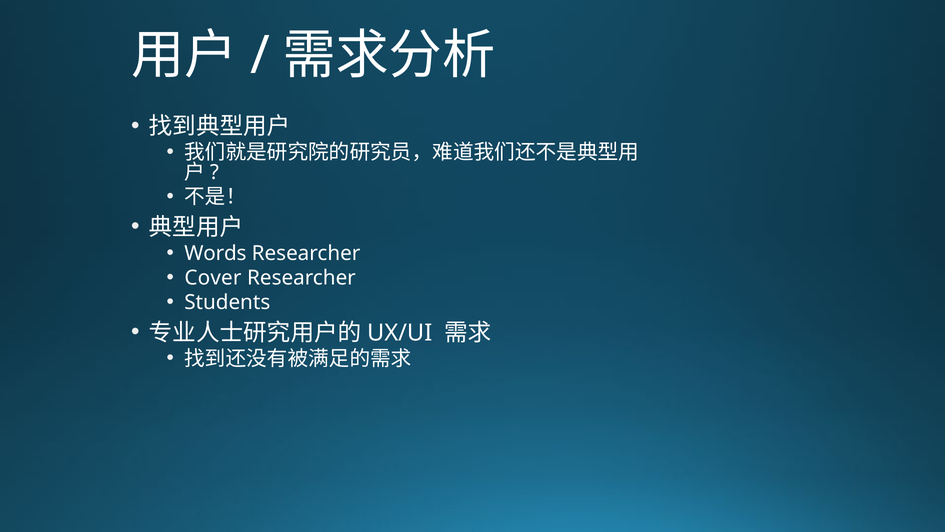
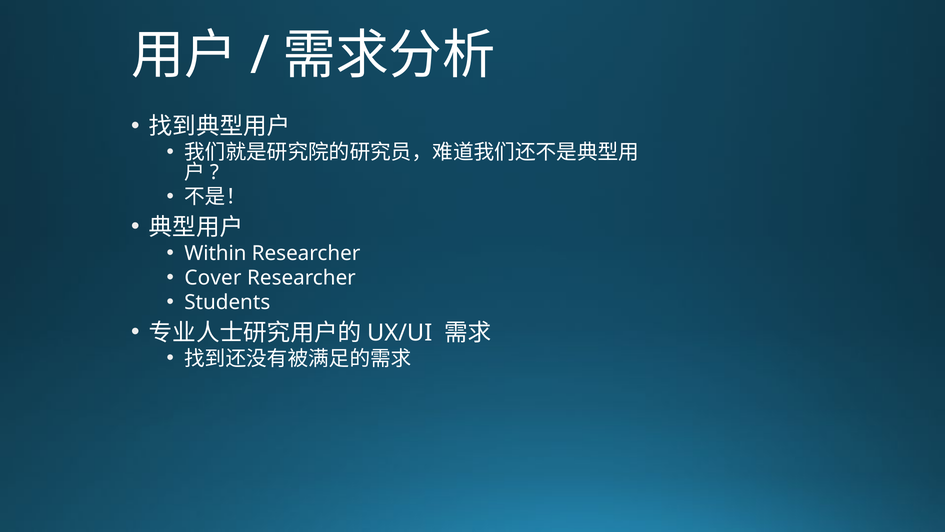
Words: Words -> Within (215, 253)
